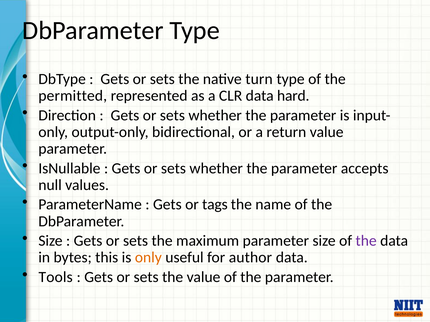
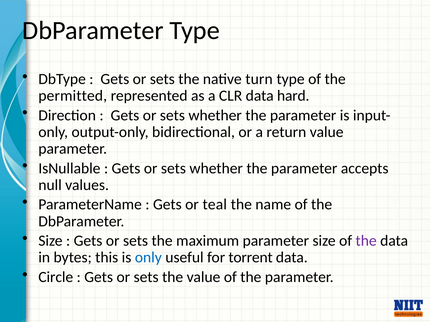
tags: tags -> teal (215, 205)
only colour: orange -> blue (148, 258)
author: author -> torrent (251, 258)
Tools: Tools -> Circle (56, 277)
